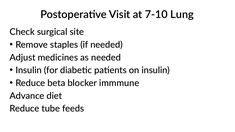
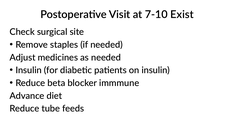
Lung: Lung -> Exist (182, 15)
